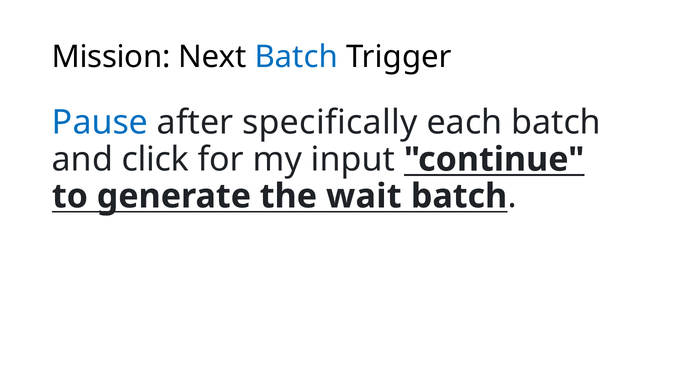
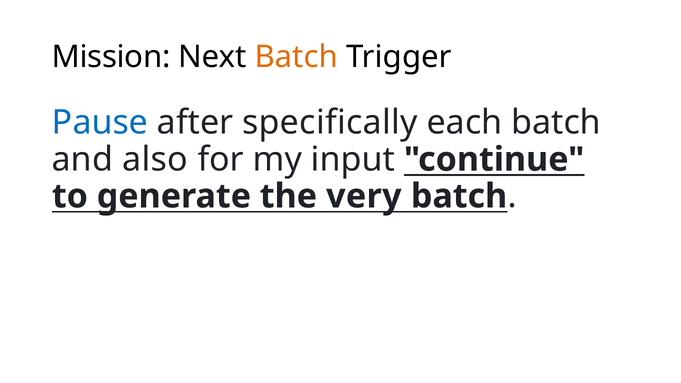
Batch colour: blue -> orange (296, 57)
click: click -> also (155, 159)
wait: wait -> very (364, 196)
